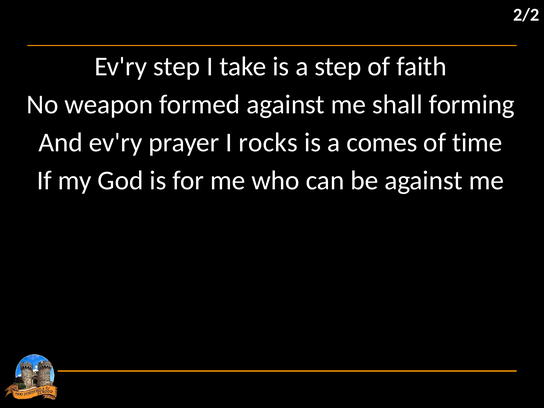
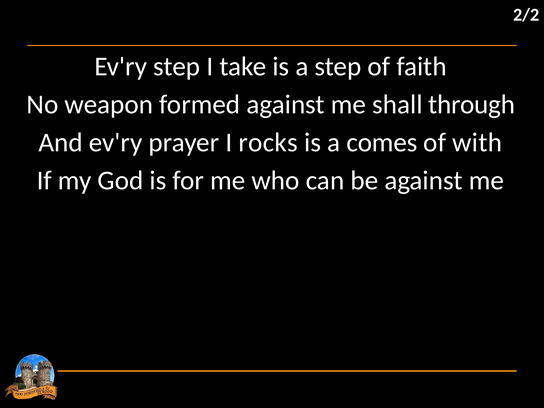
forming: forming -> through (472, 105)
time: time -> with (477, 143)
